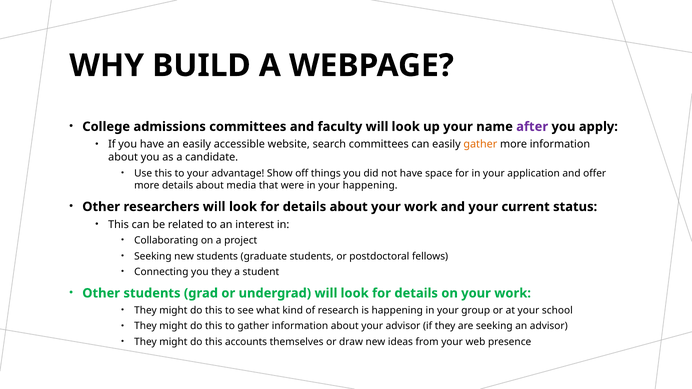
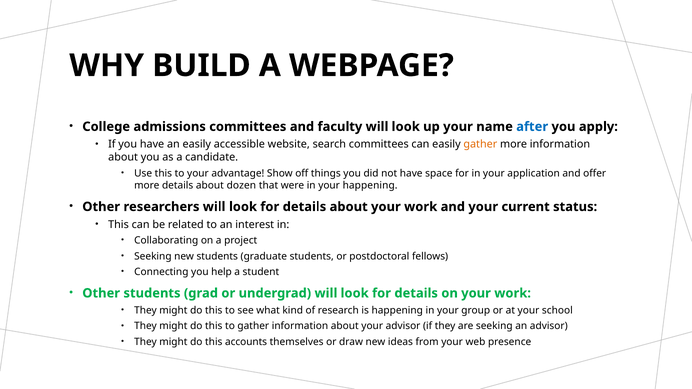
after colour: purple -> blue (532, 127)
media: media -> dozen (241, 186)
you they: they -> help (221, 272)
